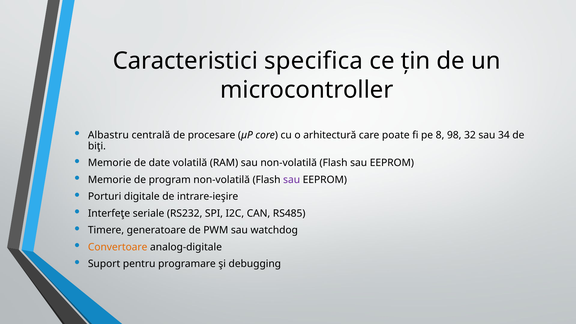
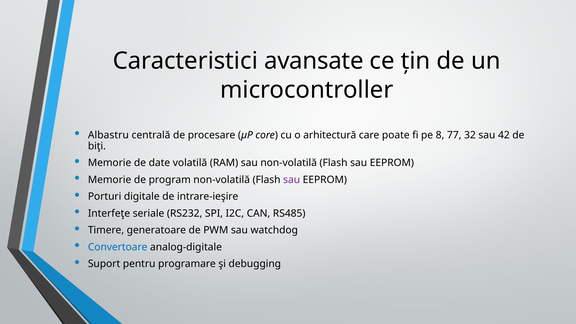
specifica: specifica -> avansate (314, 61)
98: 98 -> 77 (454, 135)
34: 34 -> 42 (504, 135)
Convertoare colour: orange -> blue (118, 247)
